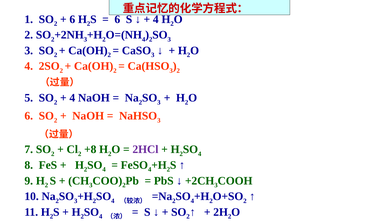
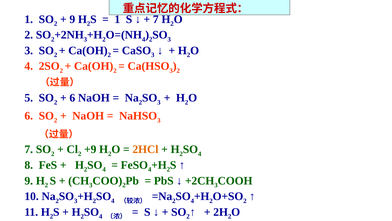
6: 6 -> 9 (72, 19)
6: 6 -> 1 (117, 19)
4: 4 -> 7 (156, 19)
4: 4 -> 6 (72, 98)
+8: +8 -> +9 (90, 149)
2HCl colour: purple -> orange (145, 149)
